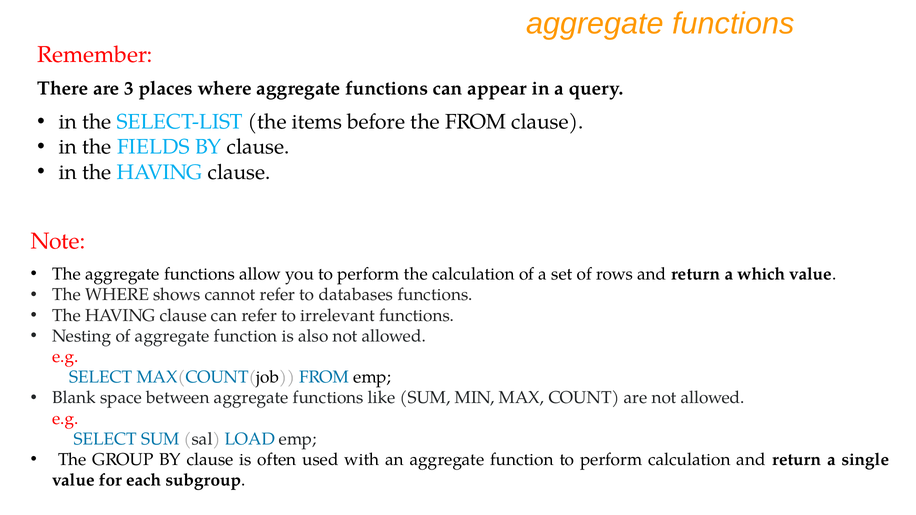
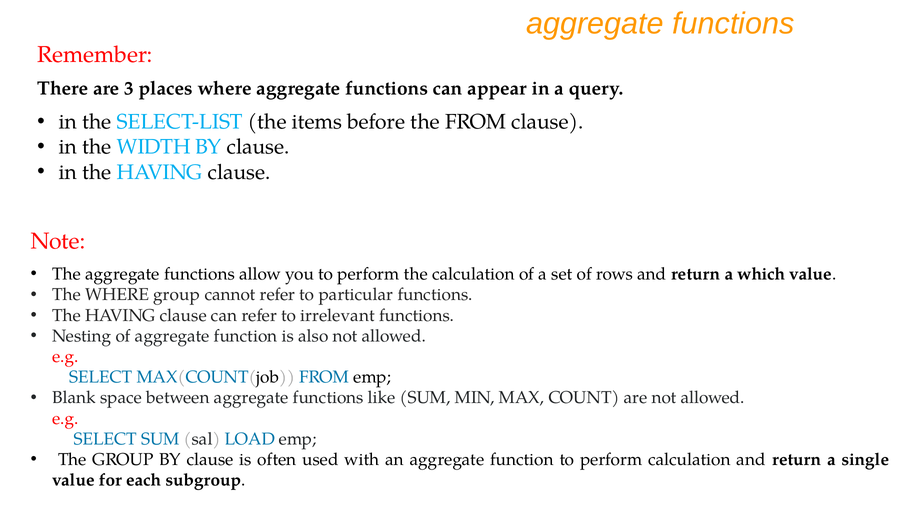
FIELDS: FIELDS -> WIDTH (154, 147)
WHERE shows: shows -> group (177, 295)
databases: databases -> particular (356, 295)
